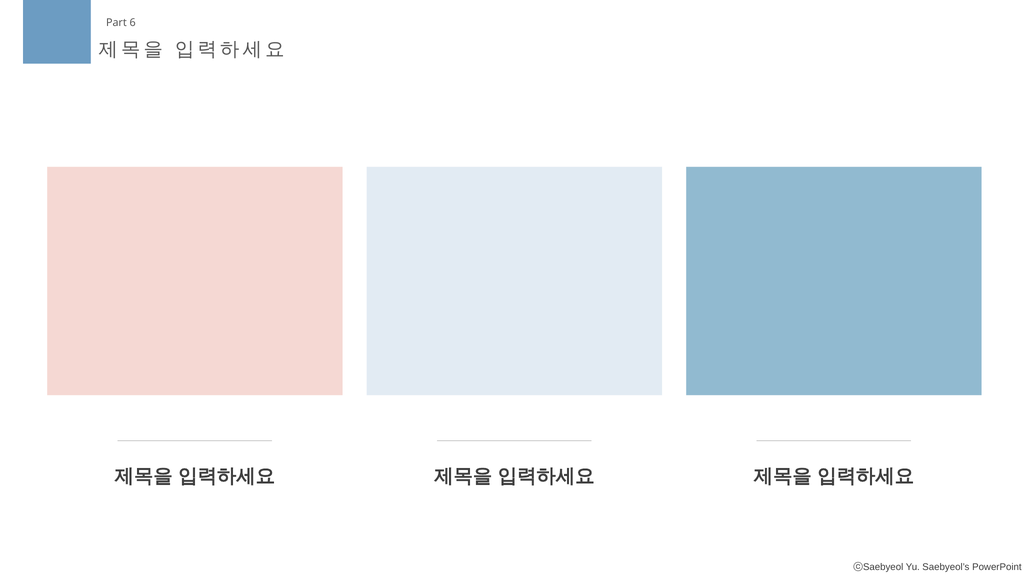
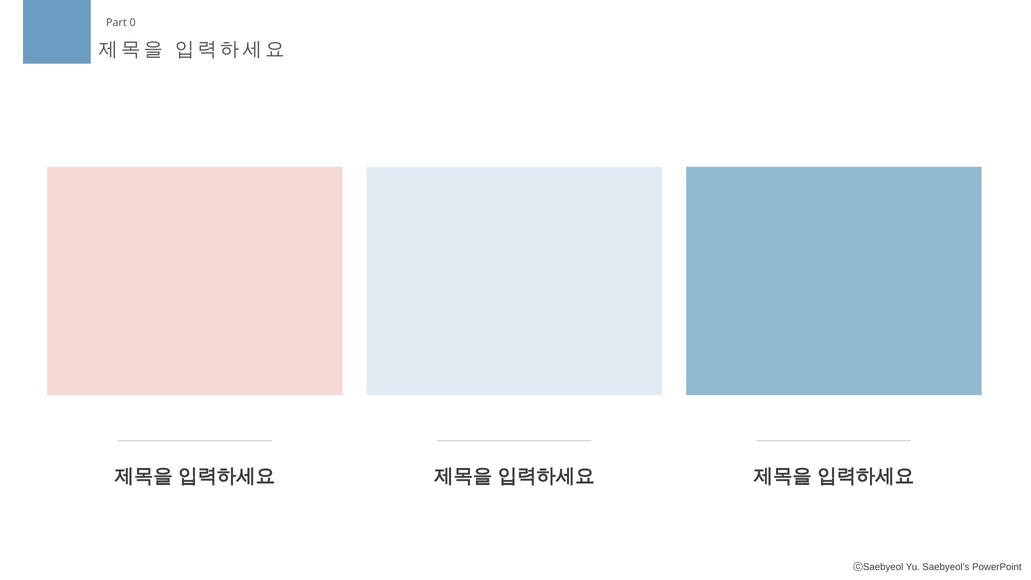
6: 6 -> 0 (133, 23)
